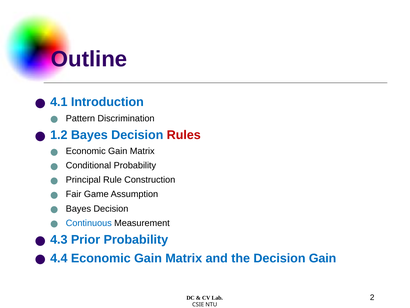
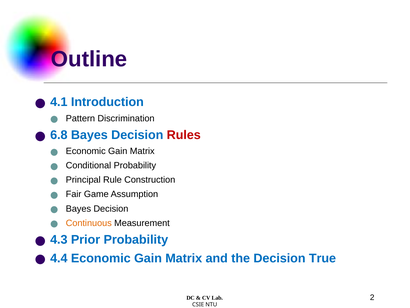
1.2: 1.2 -> 6.8 (59, 135)
Continuous colour: blue -> orange (89, 223)
Decision Gain: Gain -> True (323, 258)
